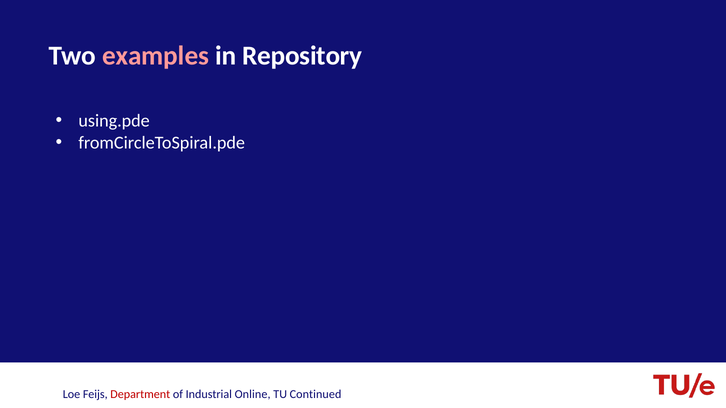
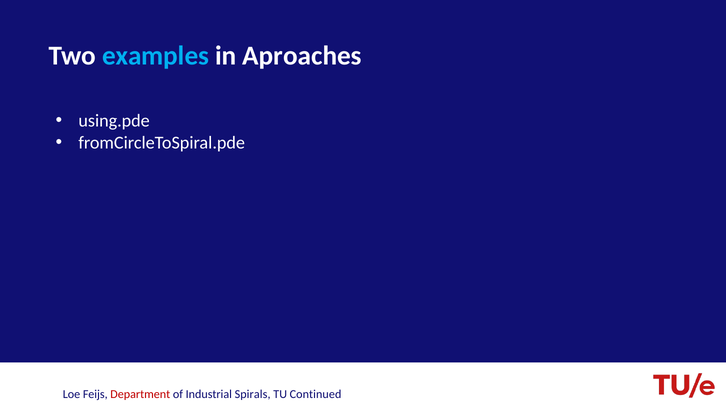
examples colour: pink -> light blue (156, 56)
Repository: Repository -> Aproaches (302, 56)
Online: Online -> Spirals (253, 395)
